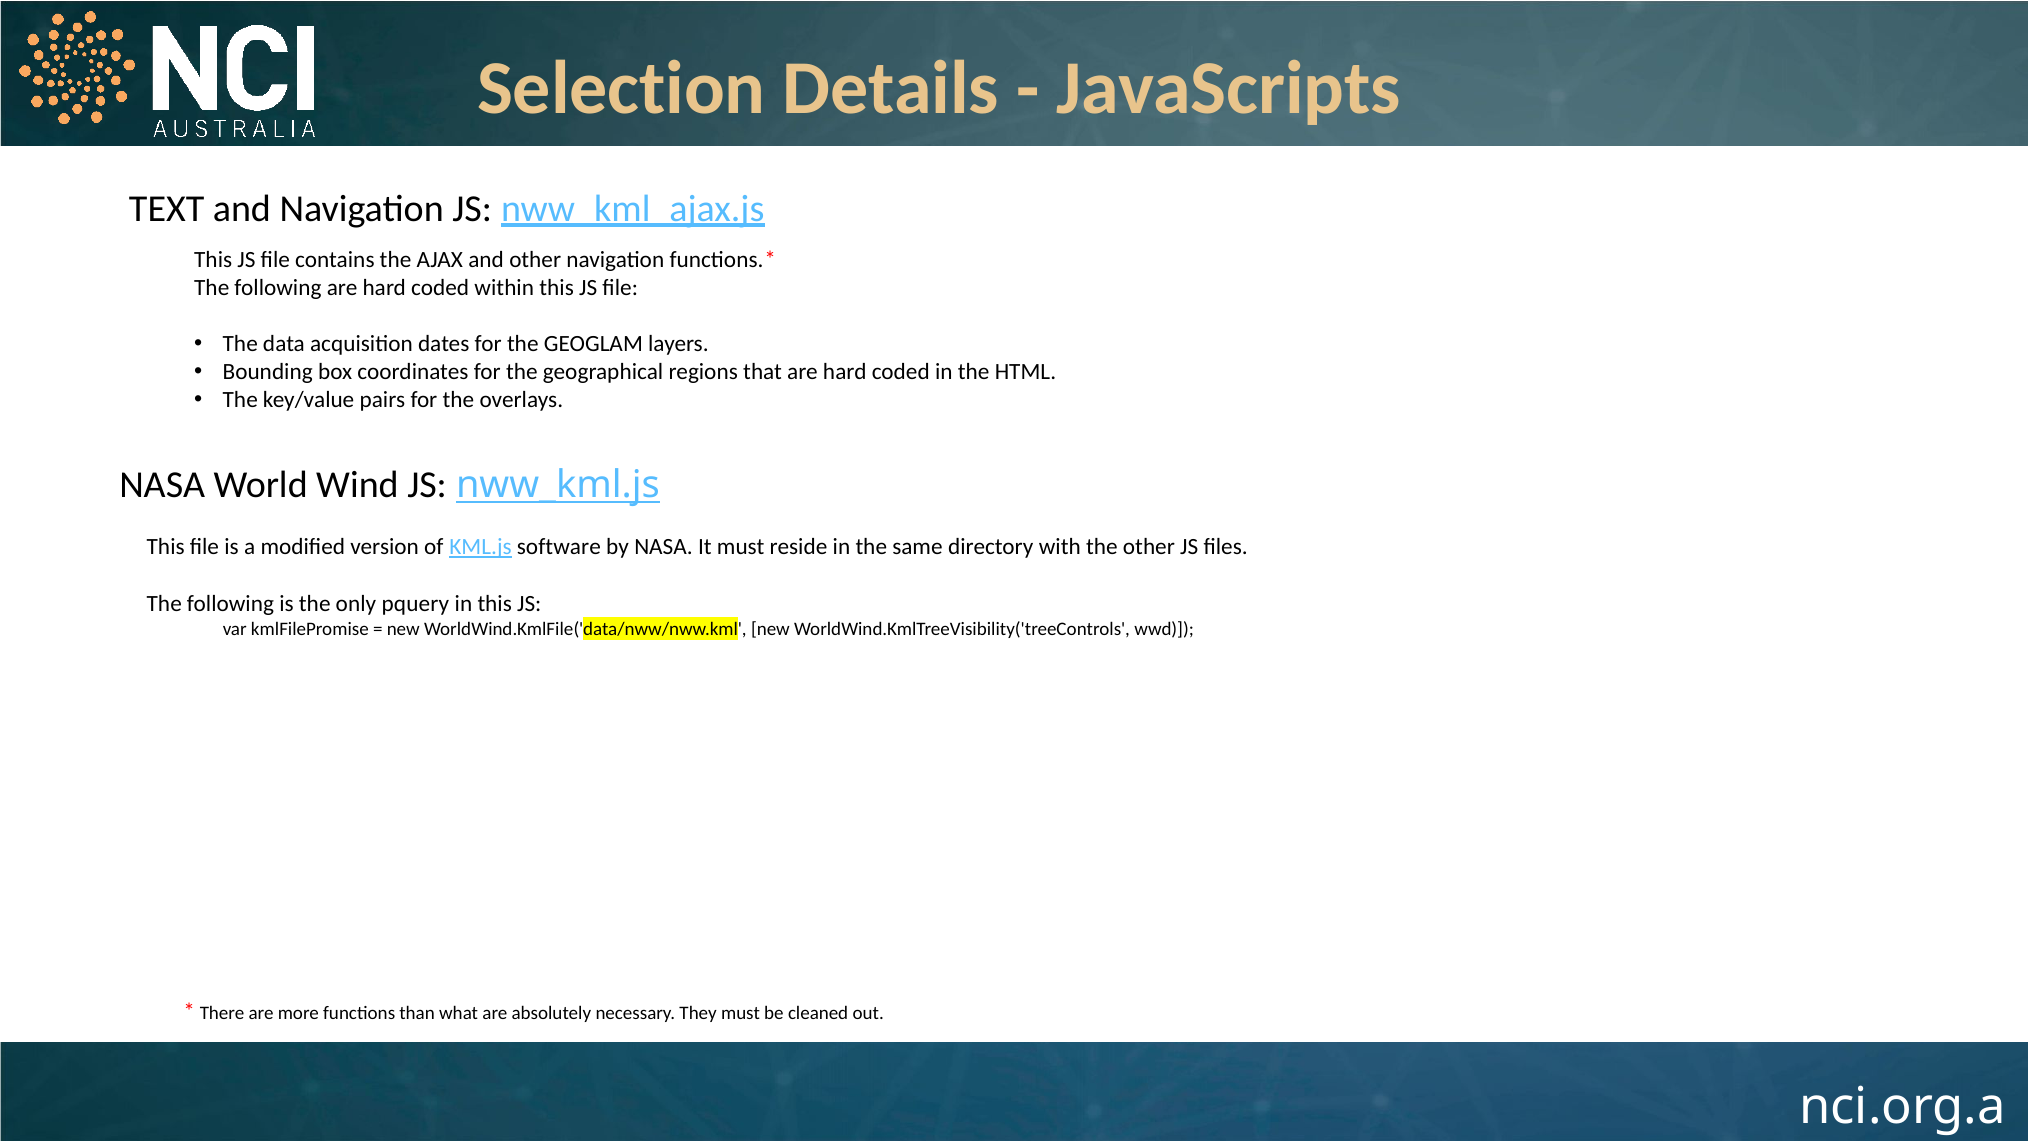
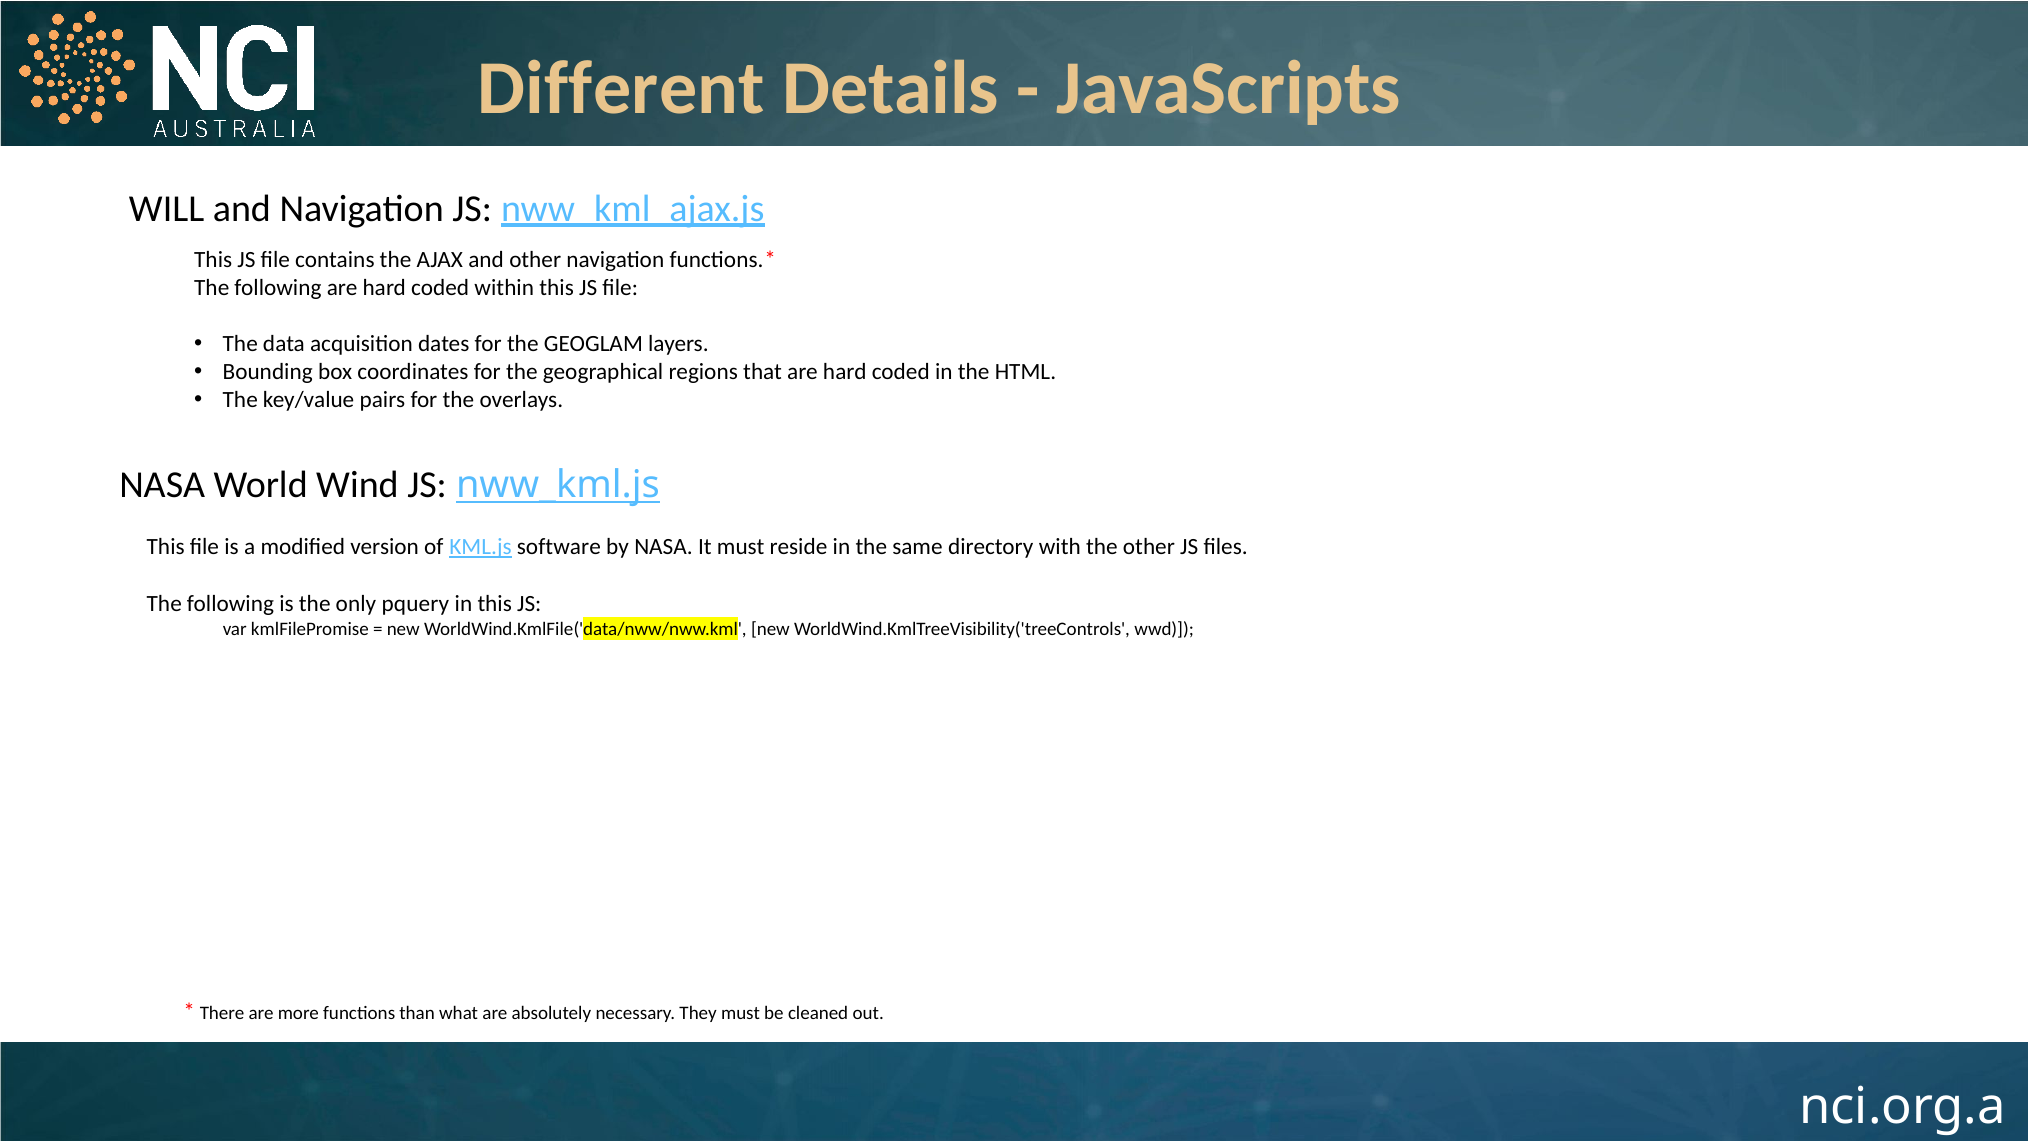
Selection: Selection -> Different (621, 89)
TEXT: TEXT -> WILL (167, 209)
